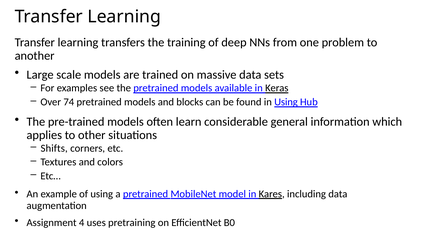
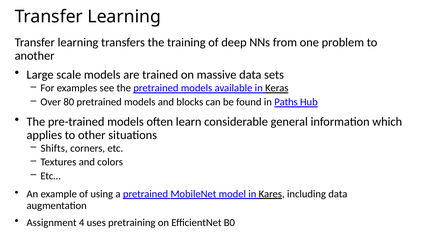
74: 74 -> 80 (69, 102)
in Using: Using -> Paths (286, 102)
